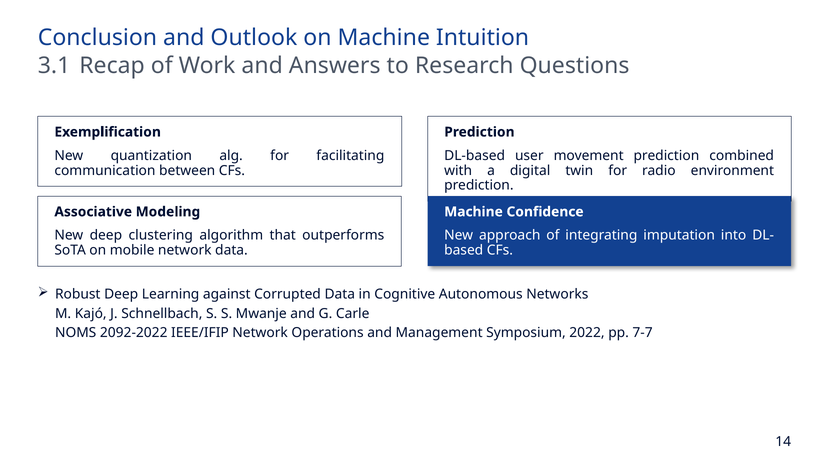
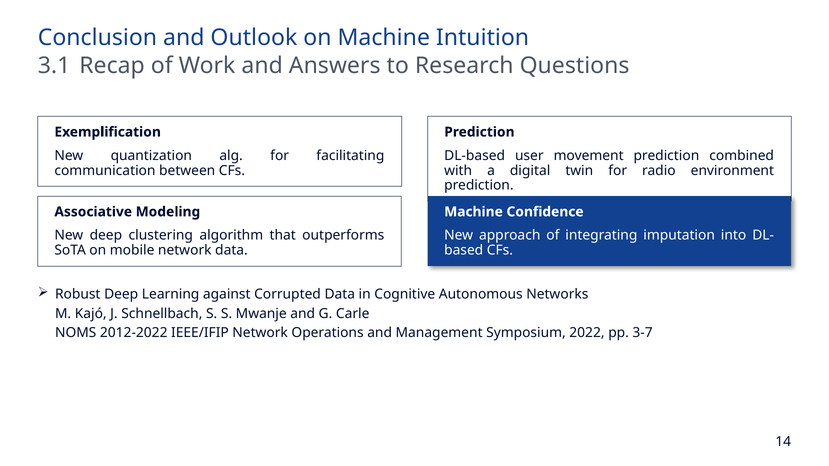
2092-2022: 2092-2022 -> 2012-2022 (134, 333)
7-7: 7-7 -> 3-7 (643, 333)
